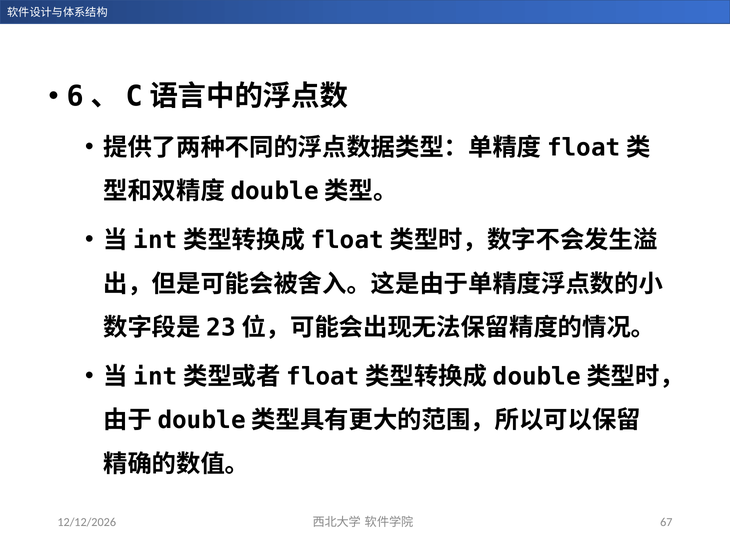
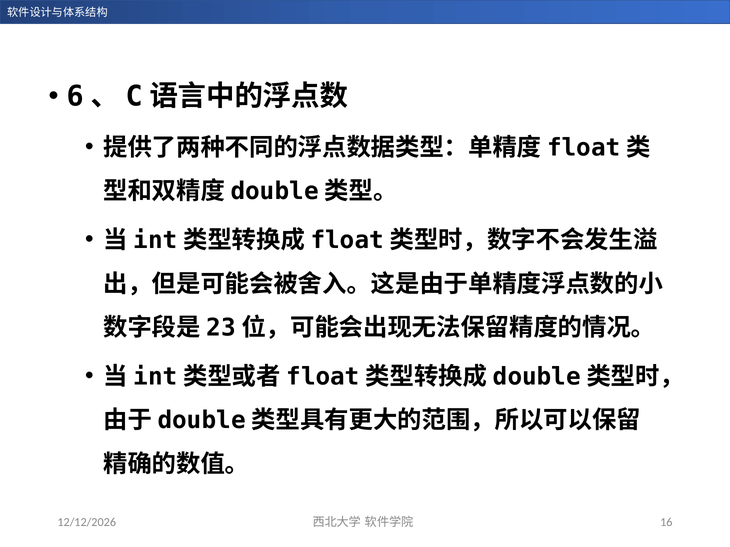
67: 67 -> 16 (666, 523)
